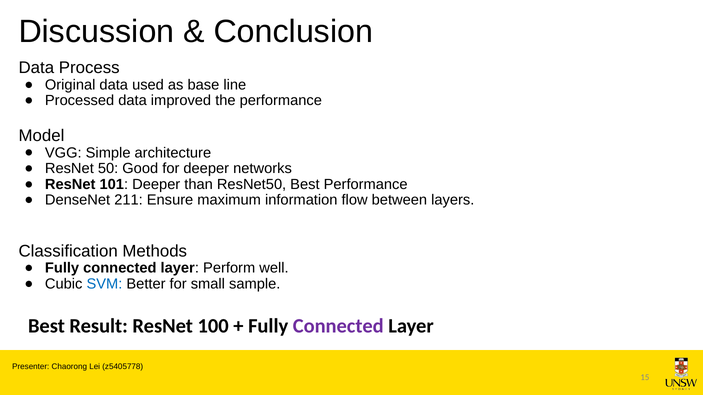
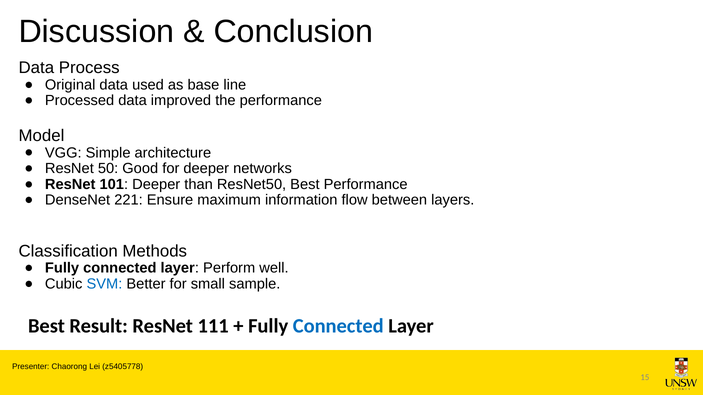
211: 211 -> 221 (128, 200)
100: 100 -> 111 (213, 326)
Connected colour: purple -> blue (338, 326)
